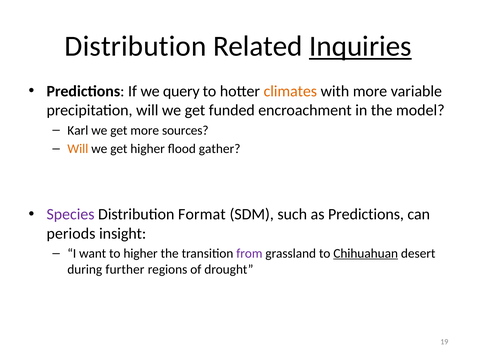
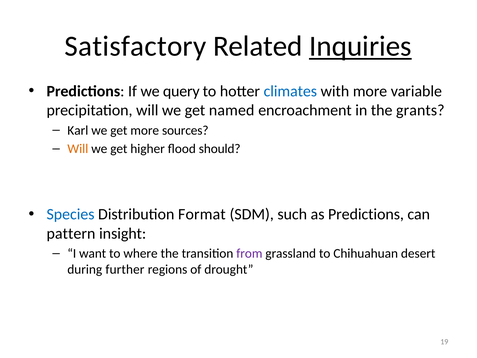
Distribution: Distribution -> Satisfactory (135, 46)
climates colour: orange -> blue (290, 91)
funded: funded -> named (232, 110)
model: model -> grants (420, 110)
gather: gather -> should (220, 149)
Species colour: purple -> blue (71, 214)
periods: periods -> pattern (71, 233)
to higher: higher -> where (141, 253)
Chihuahuan underline: present -> none (366, 253)
